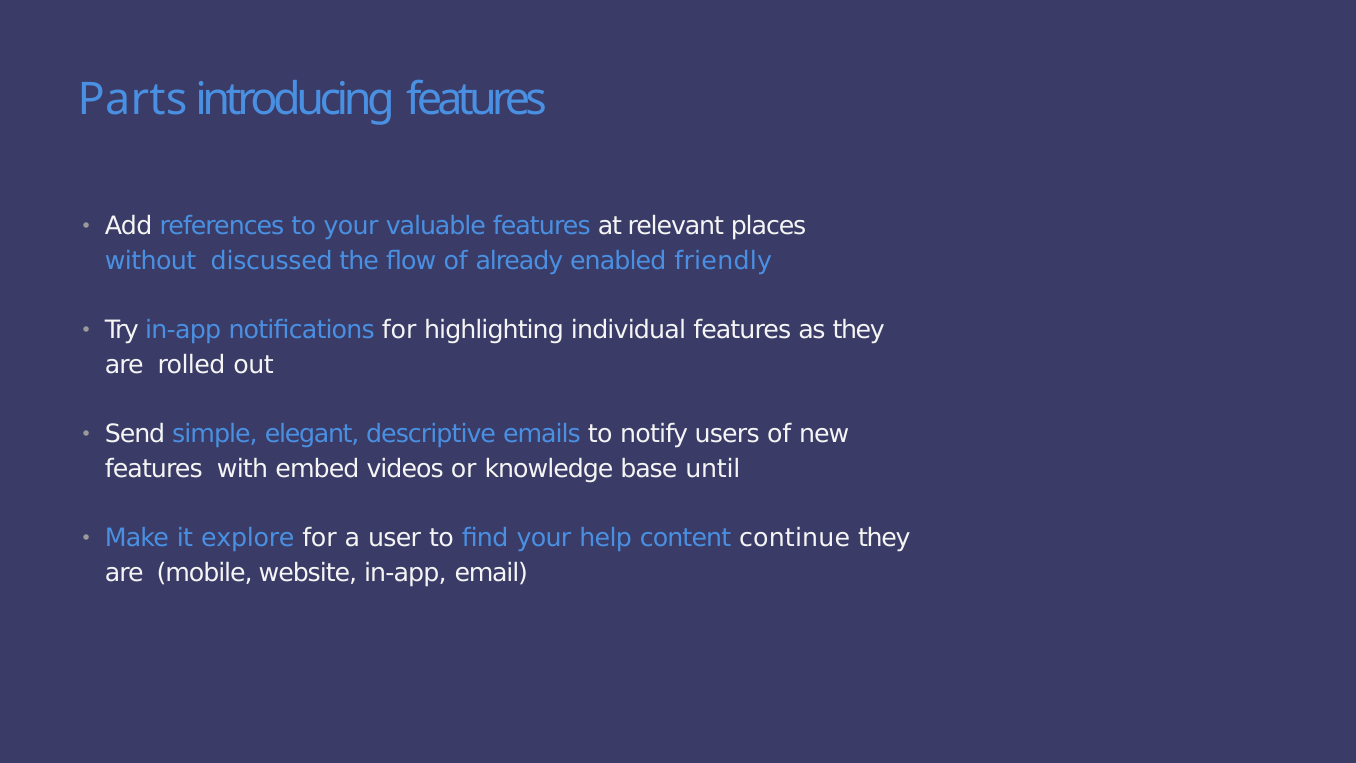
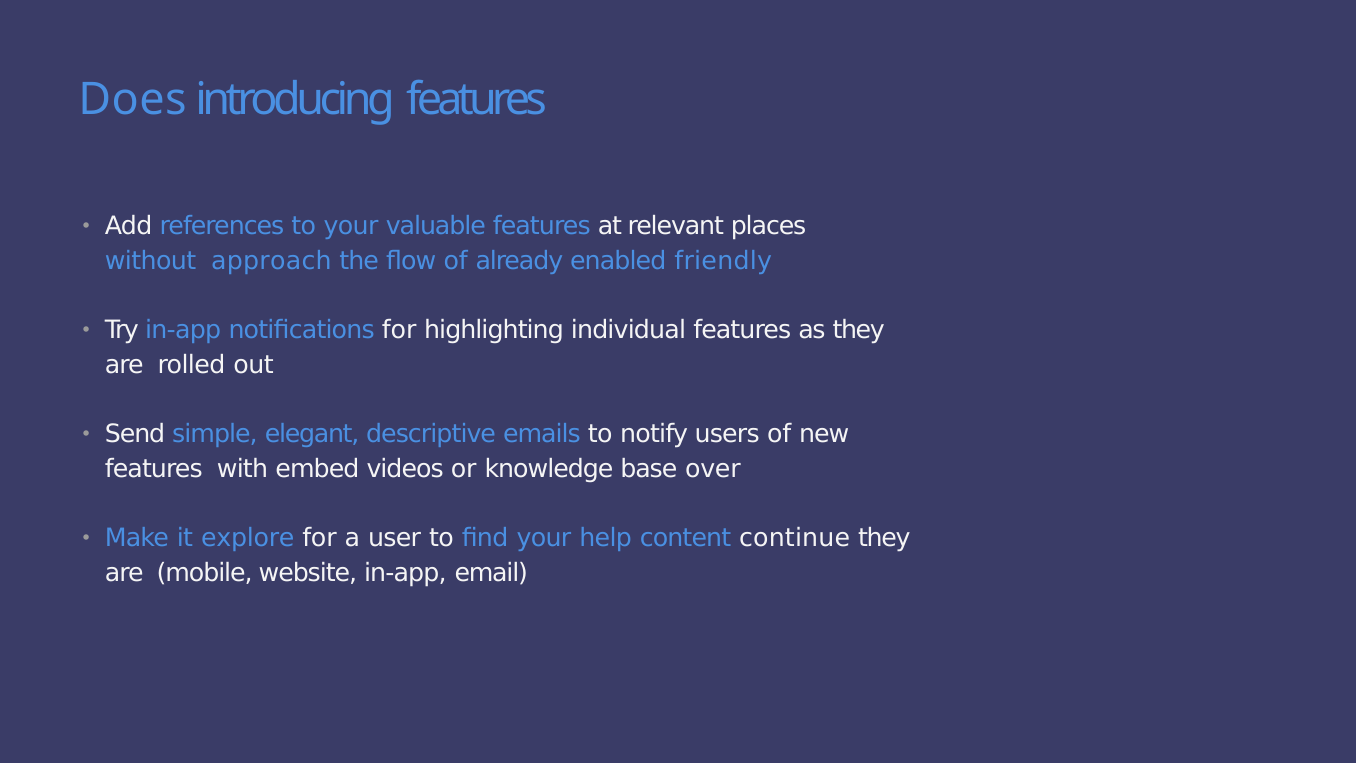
Parts: Parts -> Does (133, 100)
discussed: discussed -> approach (271, 261)
until: until -> over (713, 469)
